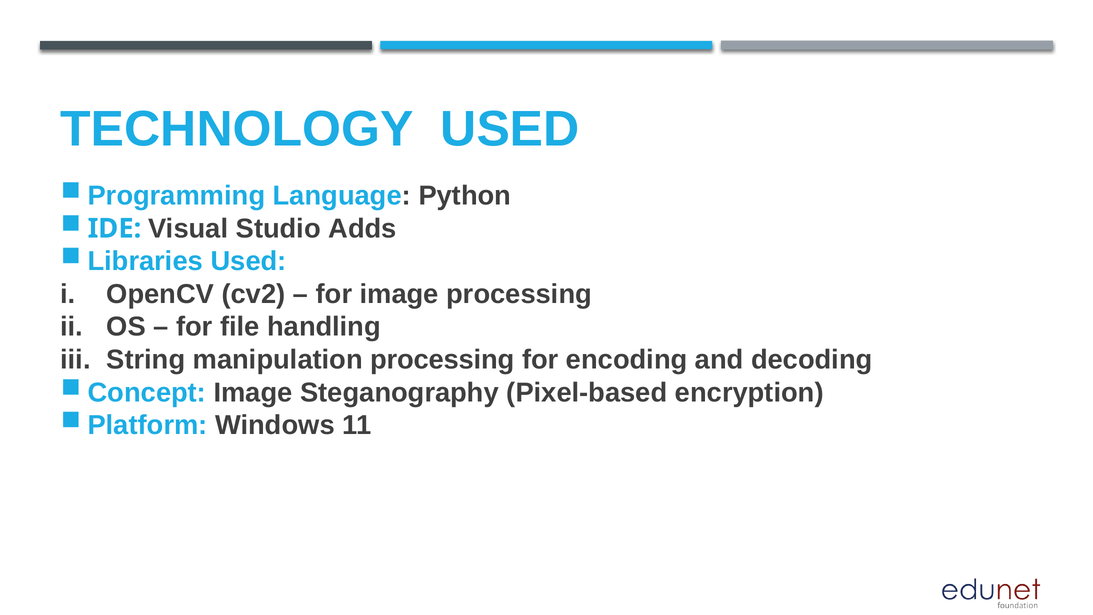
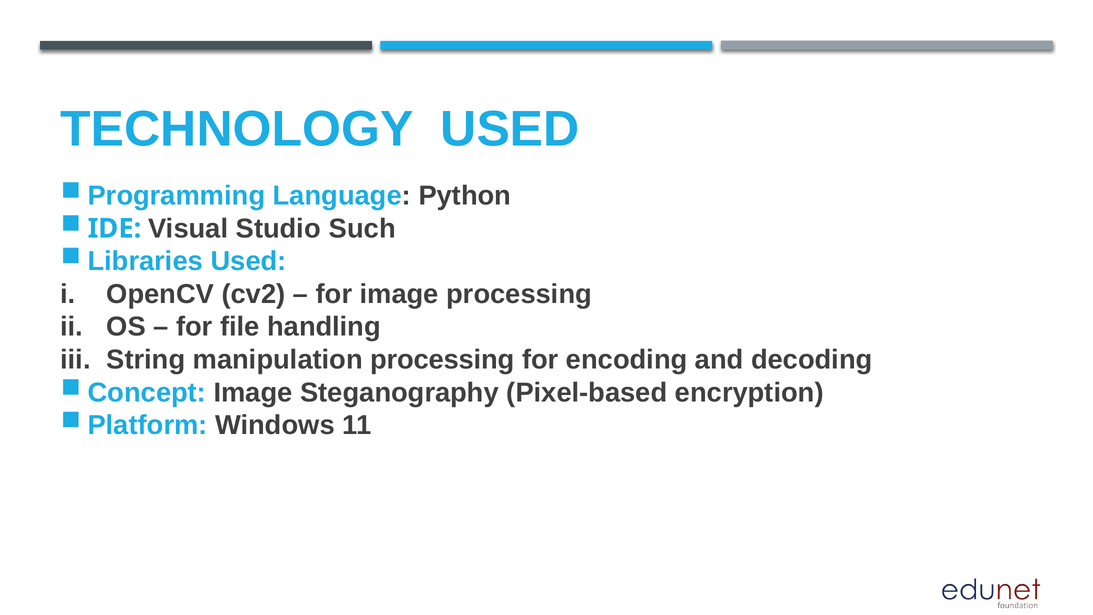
Adds: Adds -> Such (362, 228)
